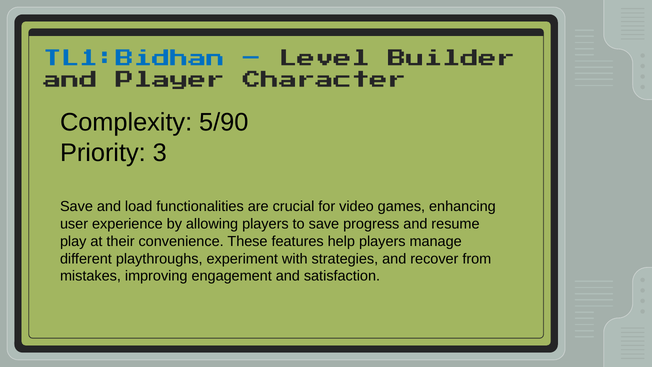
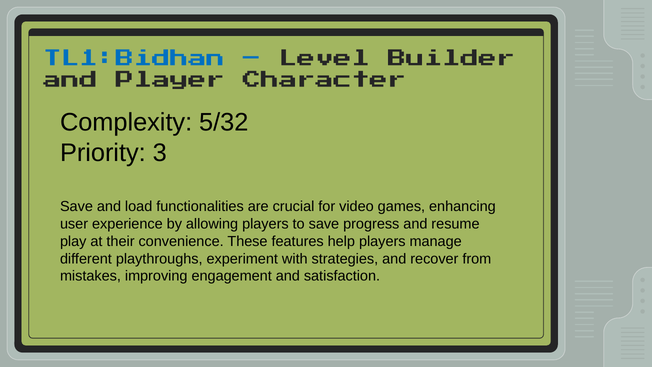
5/90: 5/90 -> 5/32 (224, 122)
